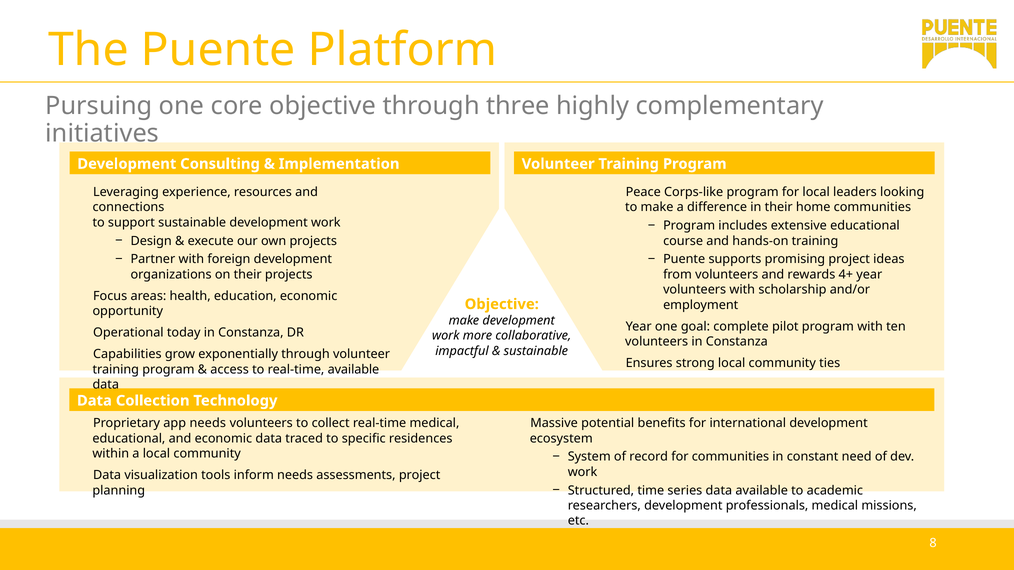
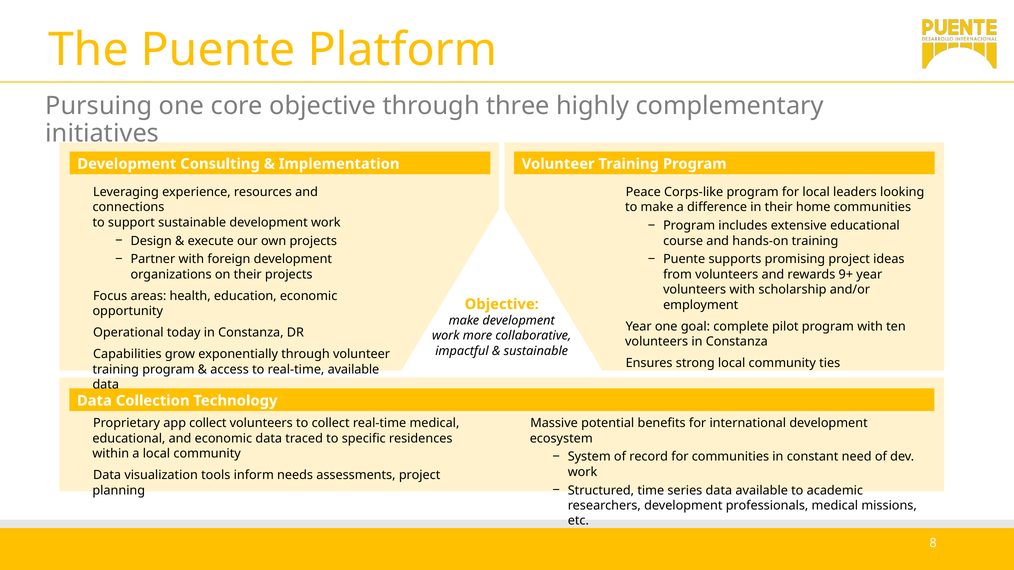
4+: 4+ -> 9+ (846, 275)
app needs: needs -> collect (208, 423)
